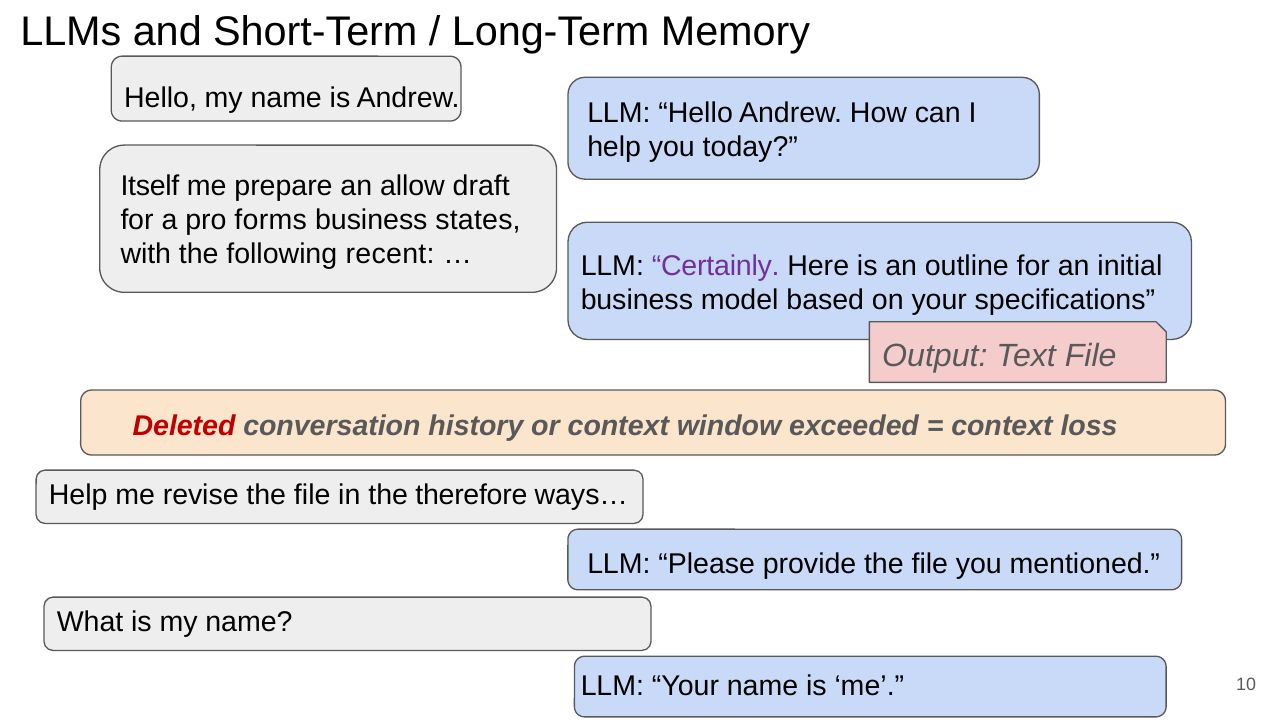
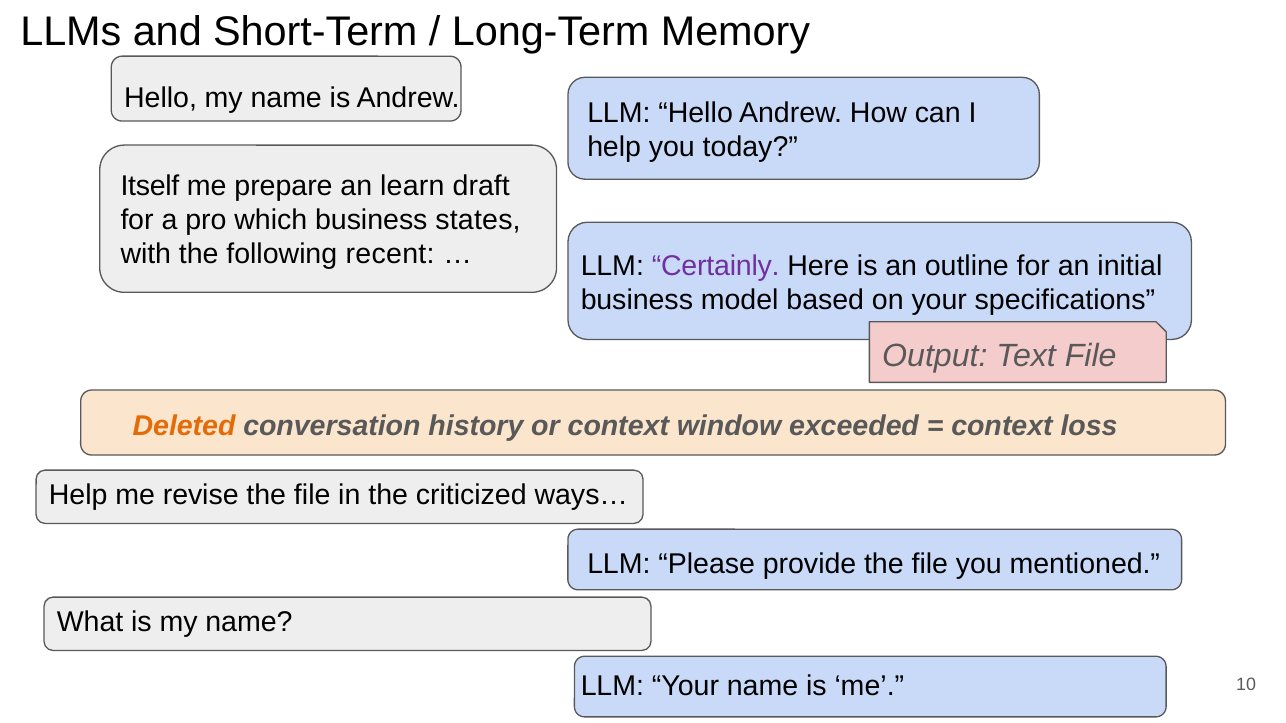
allow: allow -> learn (412, 186)
forms: forms -> which (271, 220)
Deleted colour: red -> orange (184, 427)
therefore: therefore -> criticized (471, 495)
